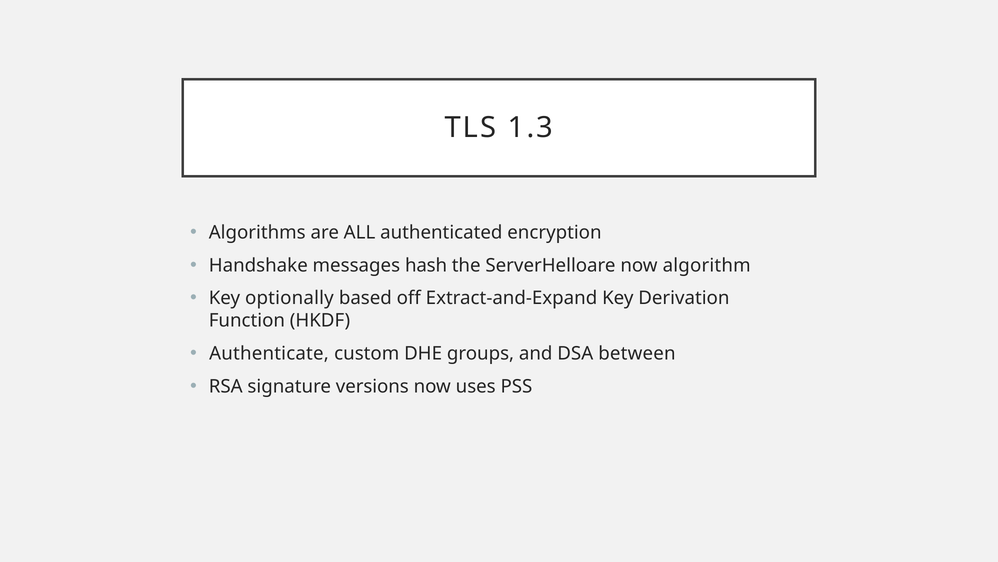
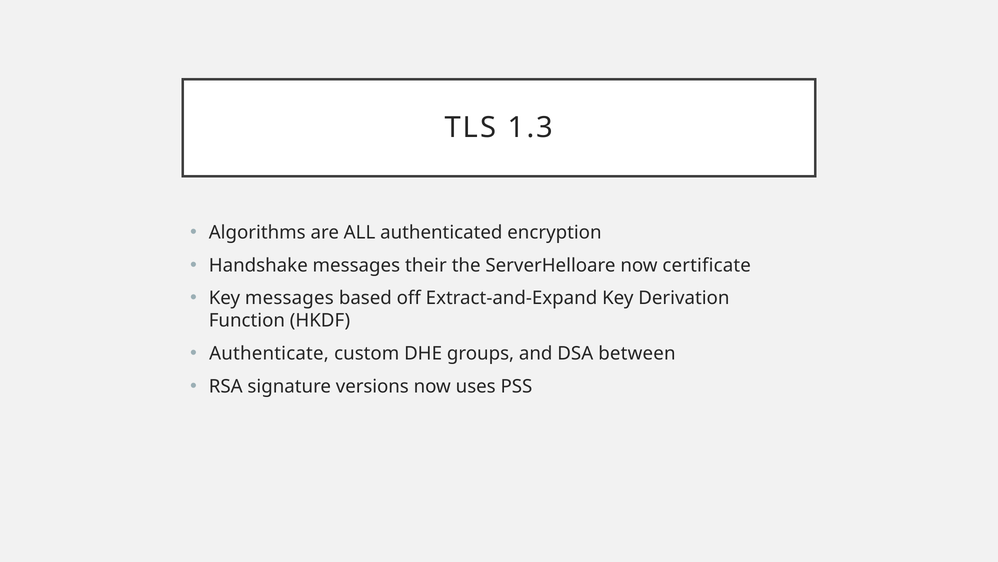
hash: hash -> their (426, 265)
algorithm: algorithm -> certificate (707, 265)
Key optionally: optionally -> messages (289, 298)
